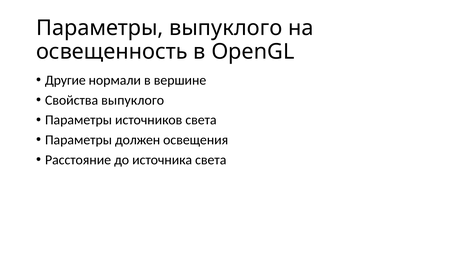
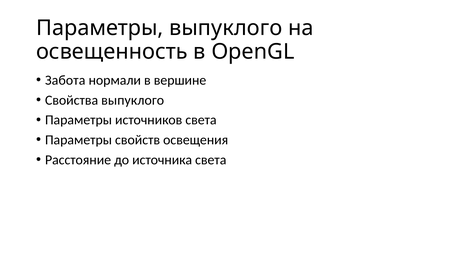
Другие: Другие -> Забота (65, 80)
должен: должен -> свойств (138, 140)
